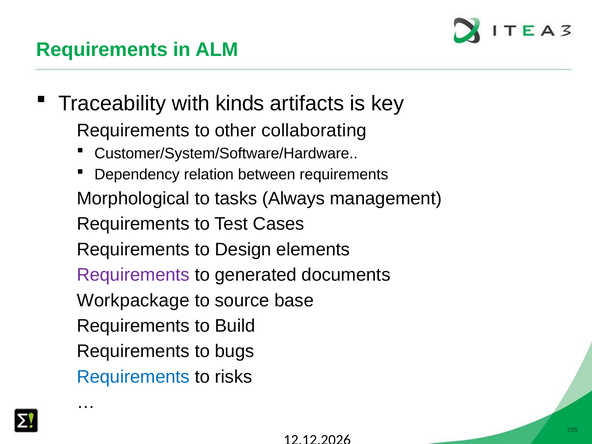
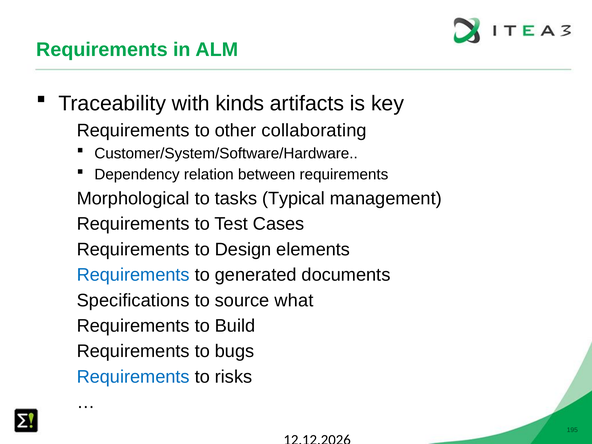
Always: Always -> Typical (294, 198)
Requirements colour: purple -> blue (133, 275)
Workpackage: Workpackage -> Specifications (133, 300)
base: base -> what (294, 300)
